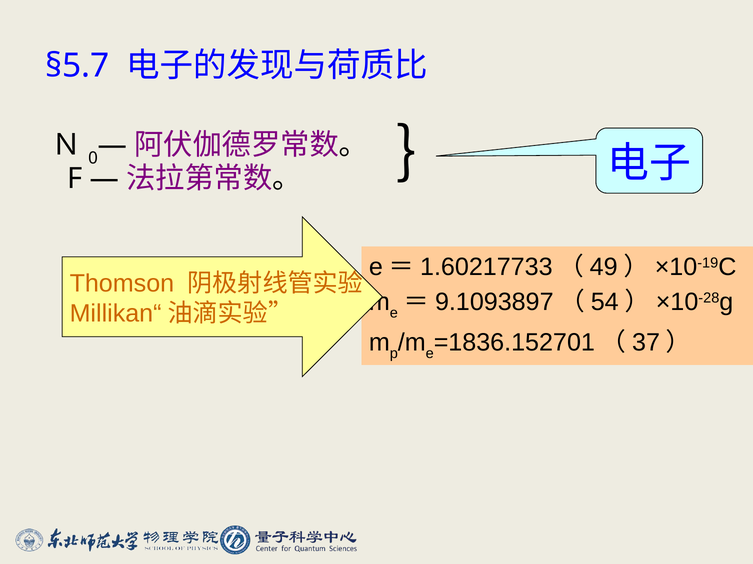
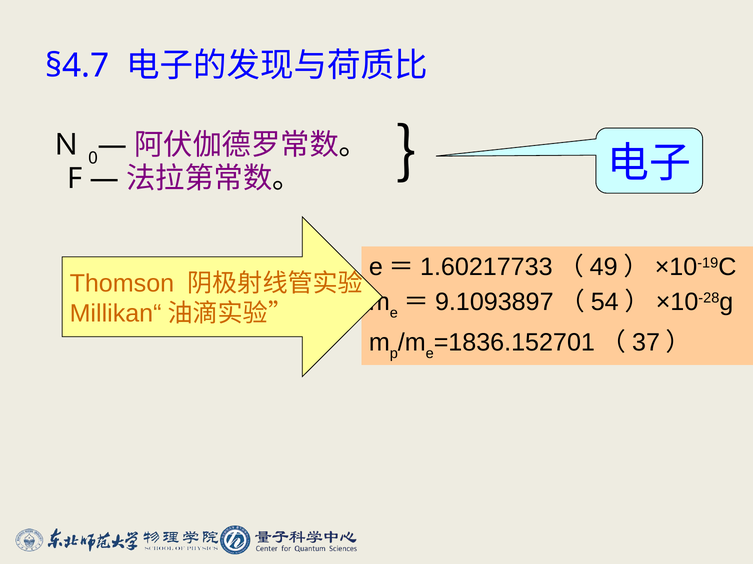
§5.7: §5.7 -> §4.7 (77, 66)
